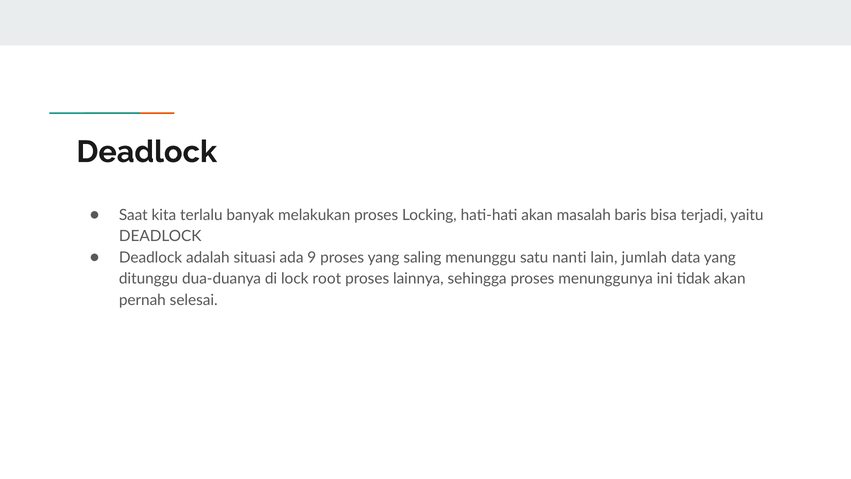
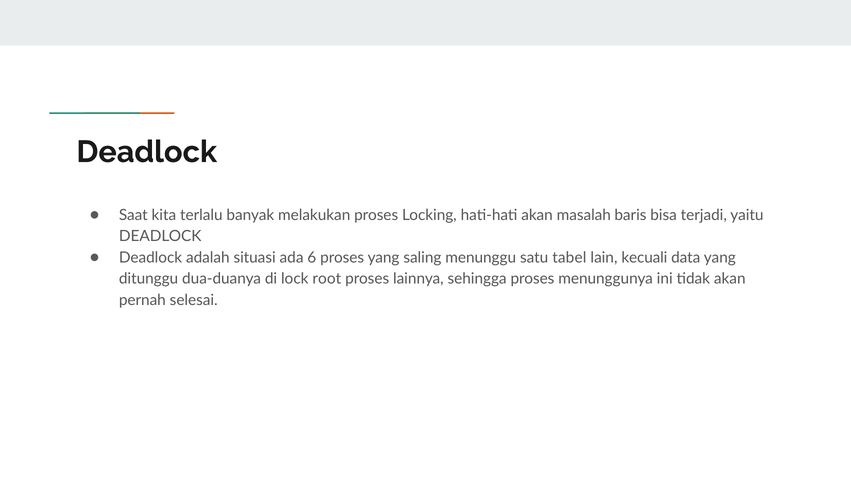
9: 9 -> 6 (312, 257)
nanti: nanti -> tabel (569, 257)
jumlah: jumlah -> kecuali (644, 257)
